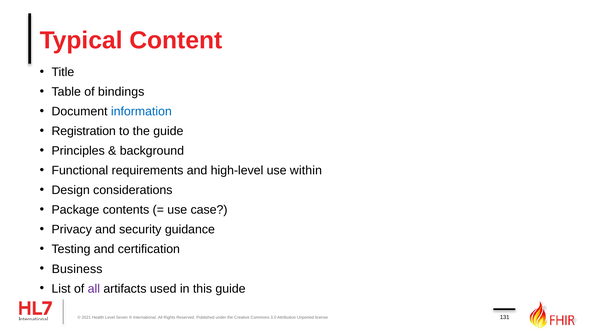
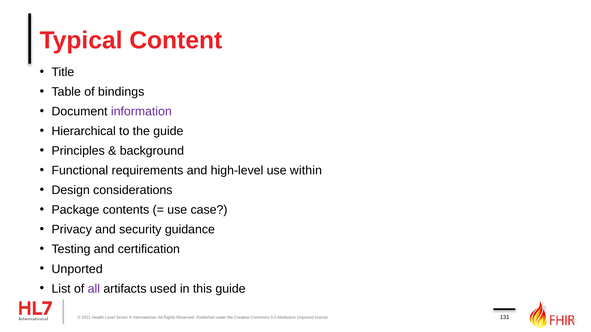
information colour: blue -> purple (141, 112)
Registration: Registration -> Hierarchical (84, 131)
Business: Business -> Unported (77, 269)
